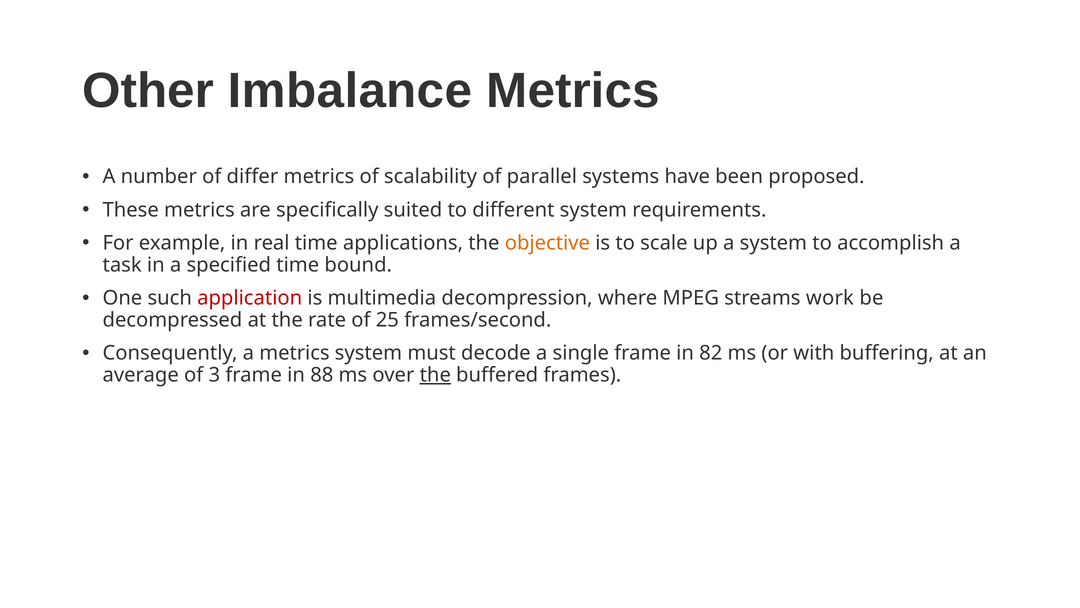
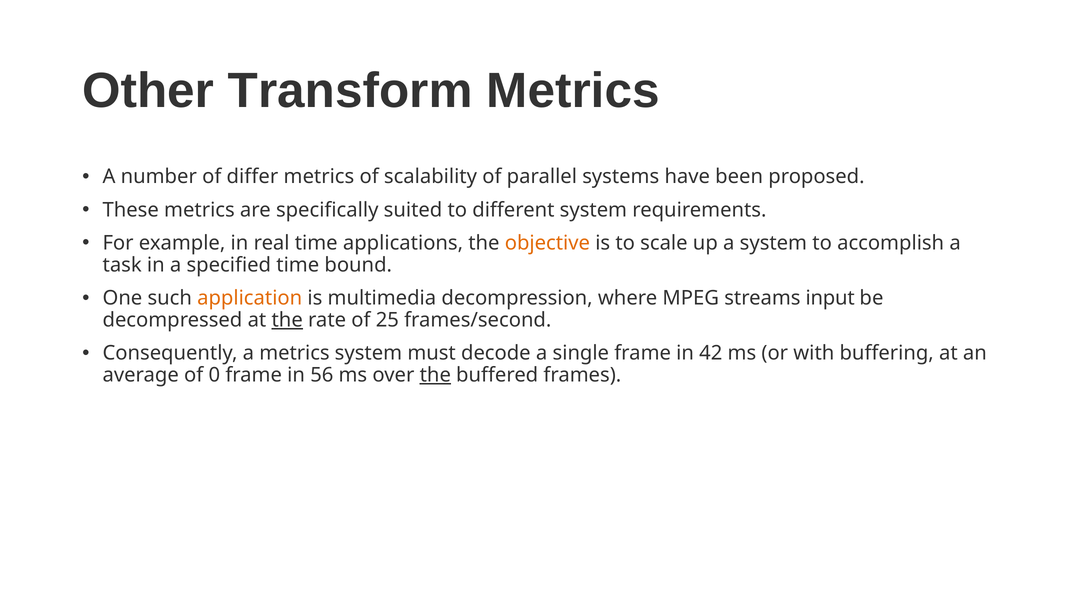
Imbalance: Imbalance -> Transform (350, 91)
application colour: red -> orange (250, 298)
work: work -> input (830, 298)
the underline: none -> present (287, 320)
82: 82 -> 42 (711, 353)
3: 3 -> 0 (214, 375)
88: 88 -> 56 (322, 375)
